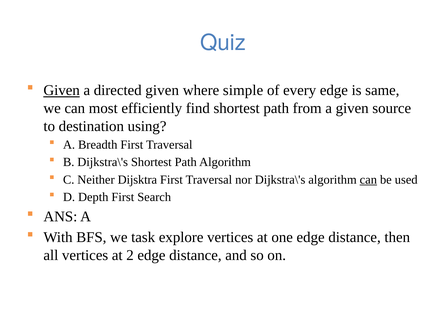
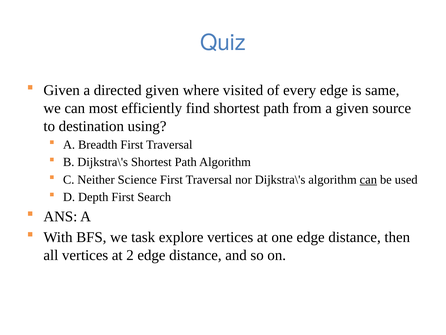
Given underline: present -> none (62, 90)
simple: simple -> visited (243, 90)
Dijsktra: Dijsktra -> Science (137, 179)
